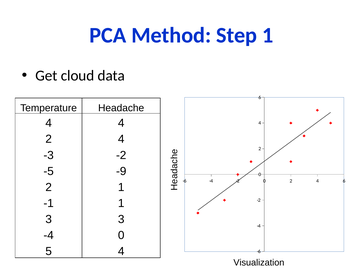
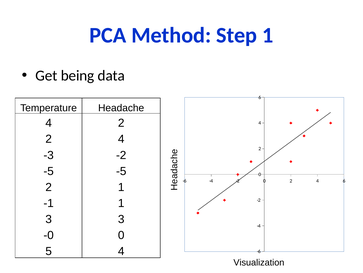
cloud: cloud -> being (78, 75)
4 4: 4 -> 2 (121, 123)
-5 -9: -9 -> -5 (121, 171)
-4: -4 -> -0 (49, 235)
